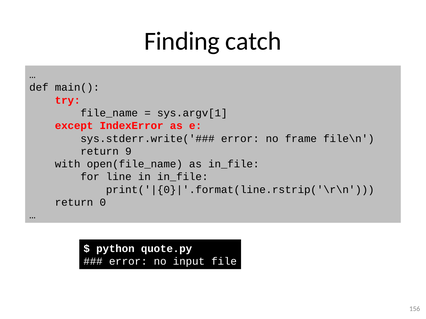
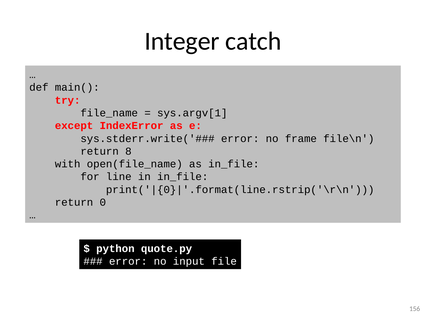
Finding: Finding -> Integer (182, 41)
9: 9 -> 8 (128, 152)
